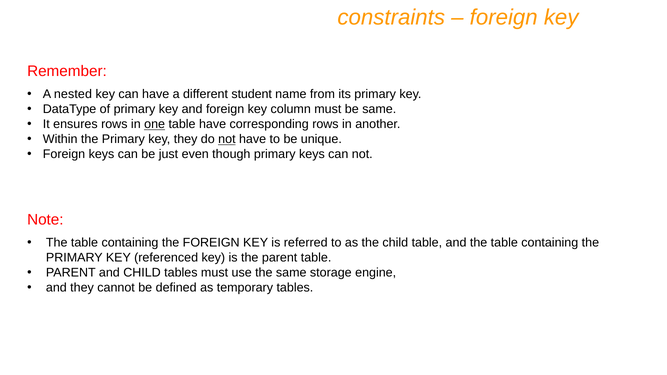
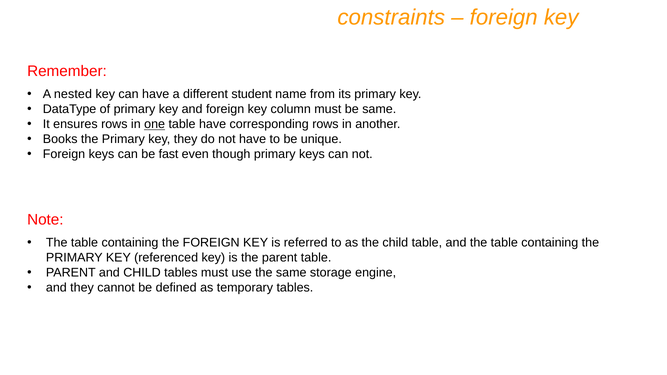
Within: Within -> Books (60, 139)
not underline: present -> none (227, 139)
just: just -> fast (169, 154)
